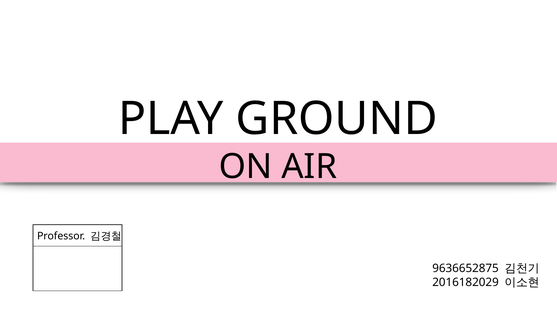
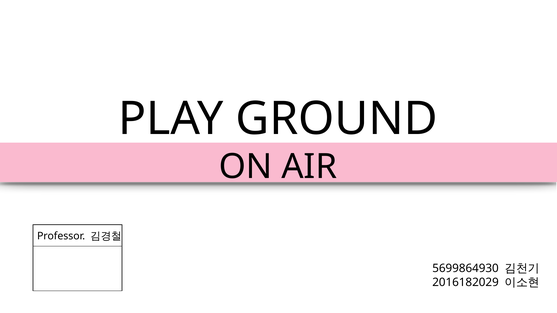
9636652875: 9636652875 -> 5699864930 (466, 269)
